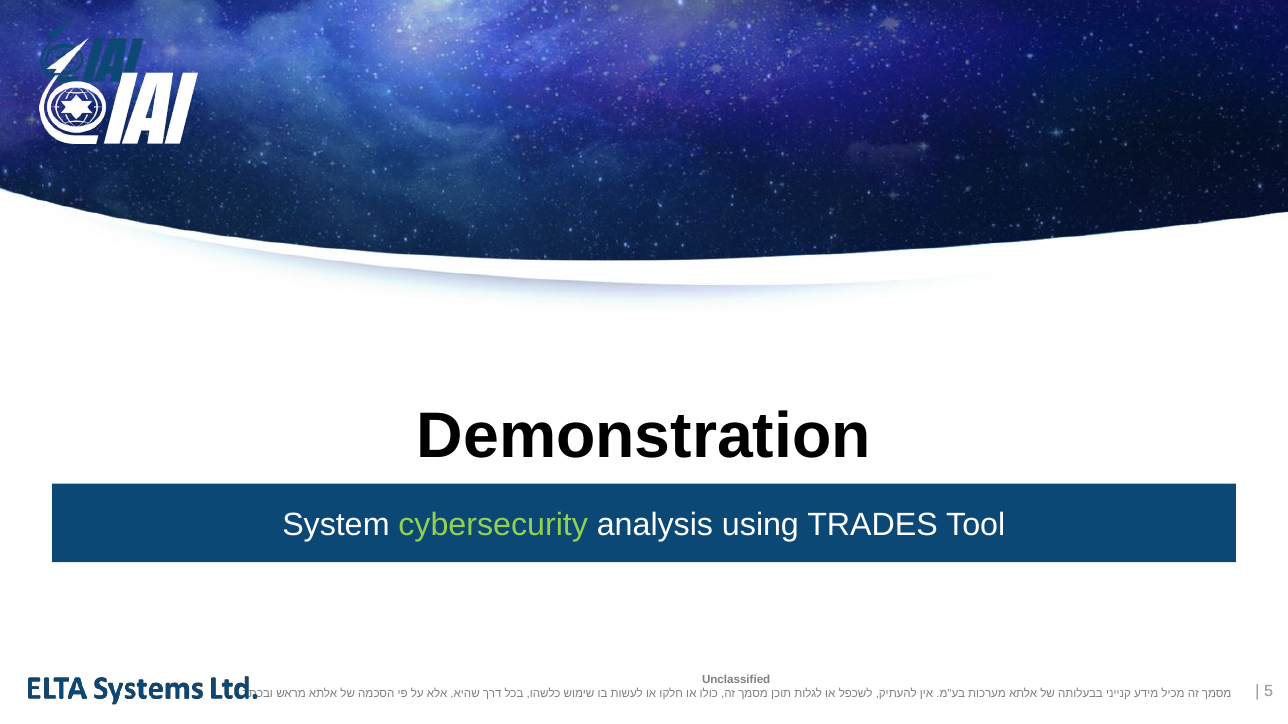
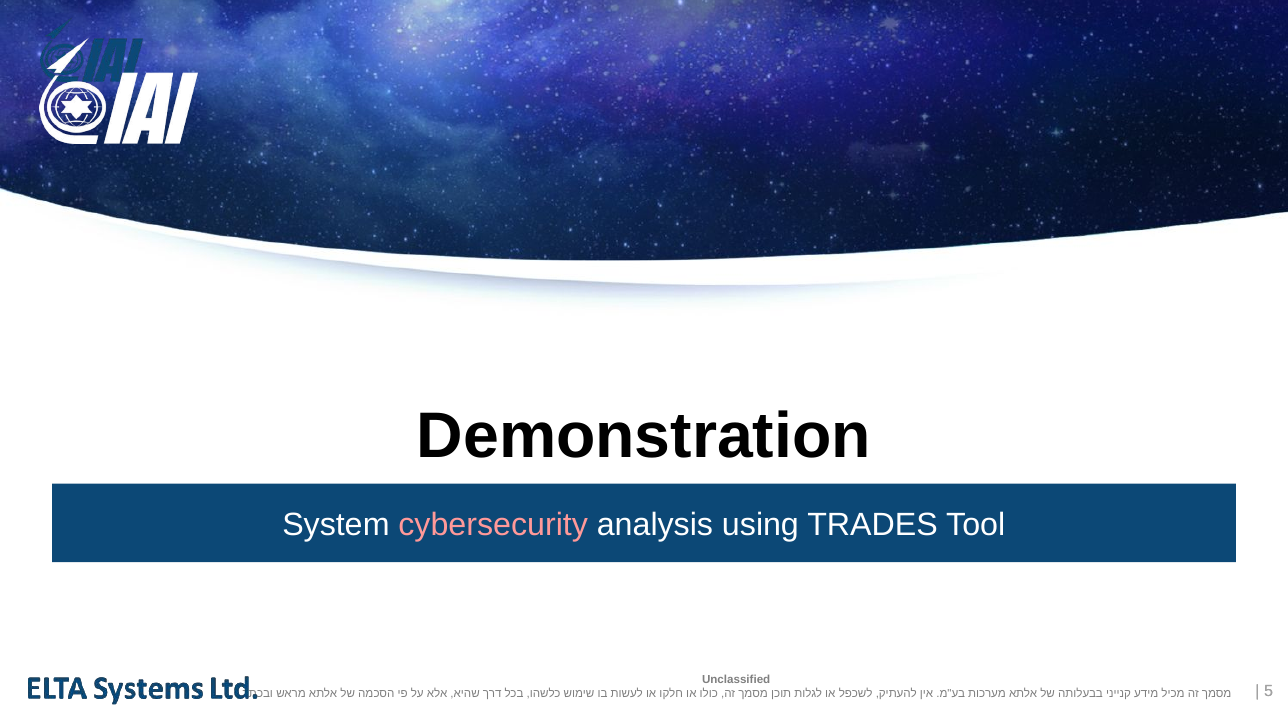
cybersecurity colour: light green -> pink (493, 526)
